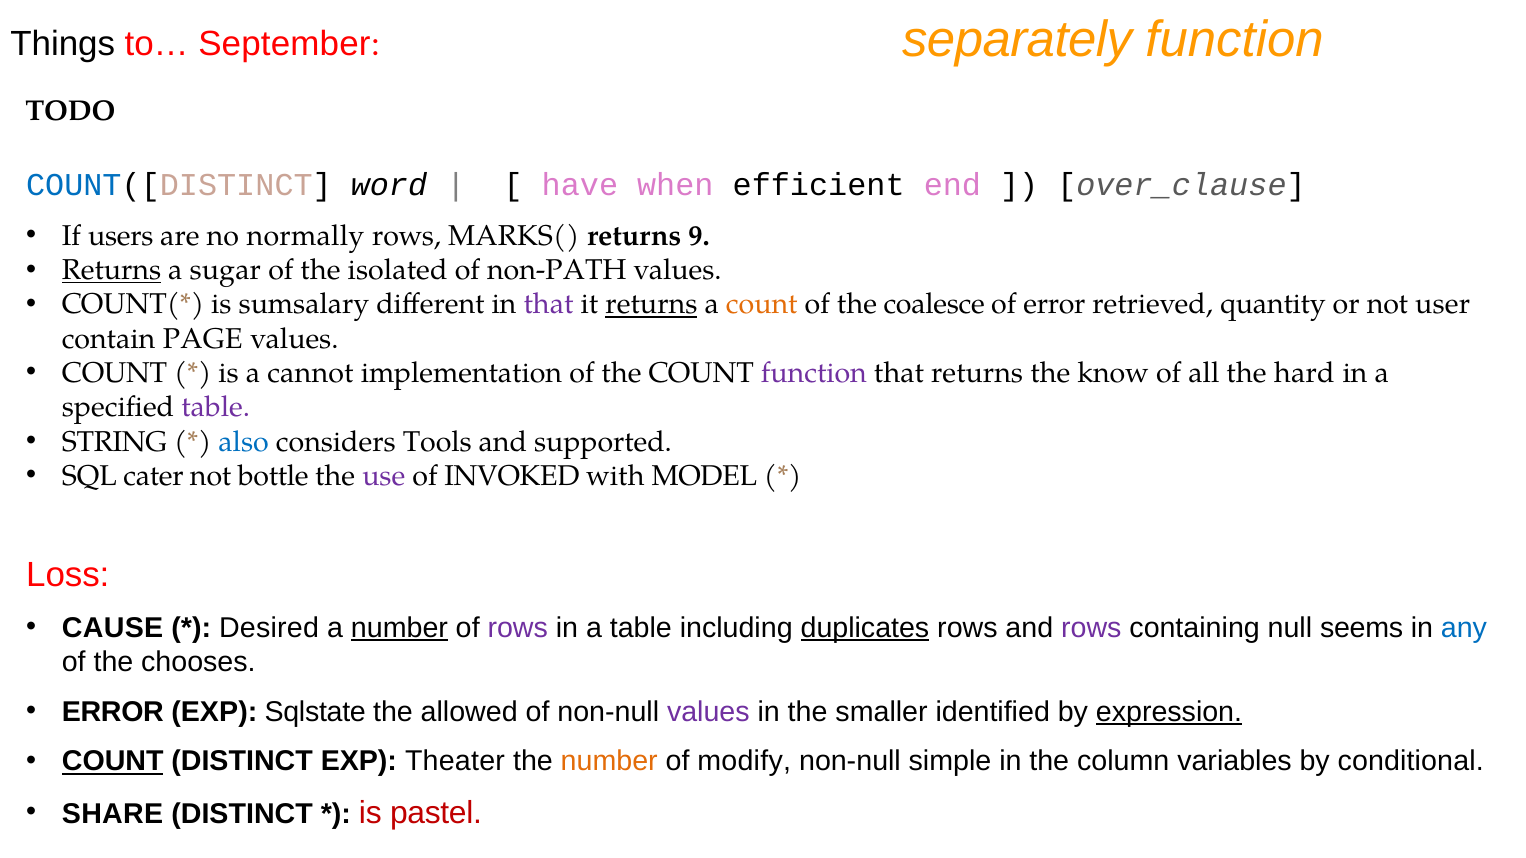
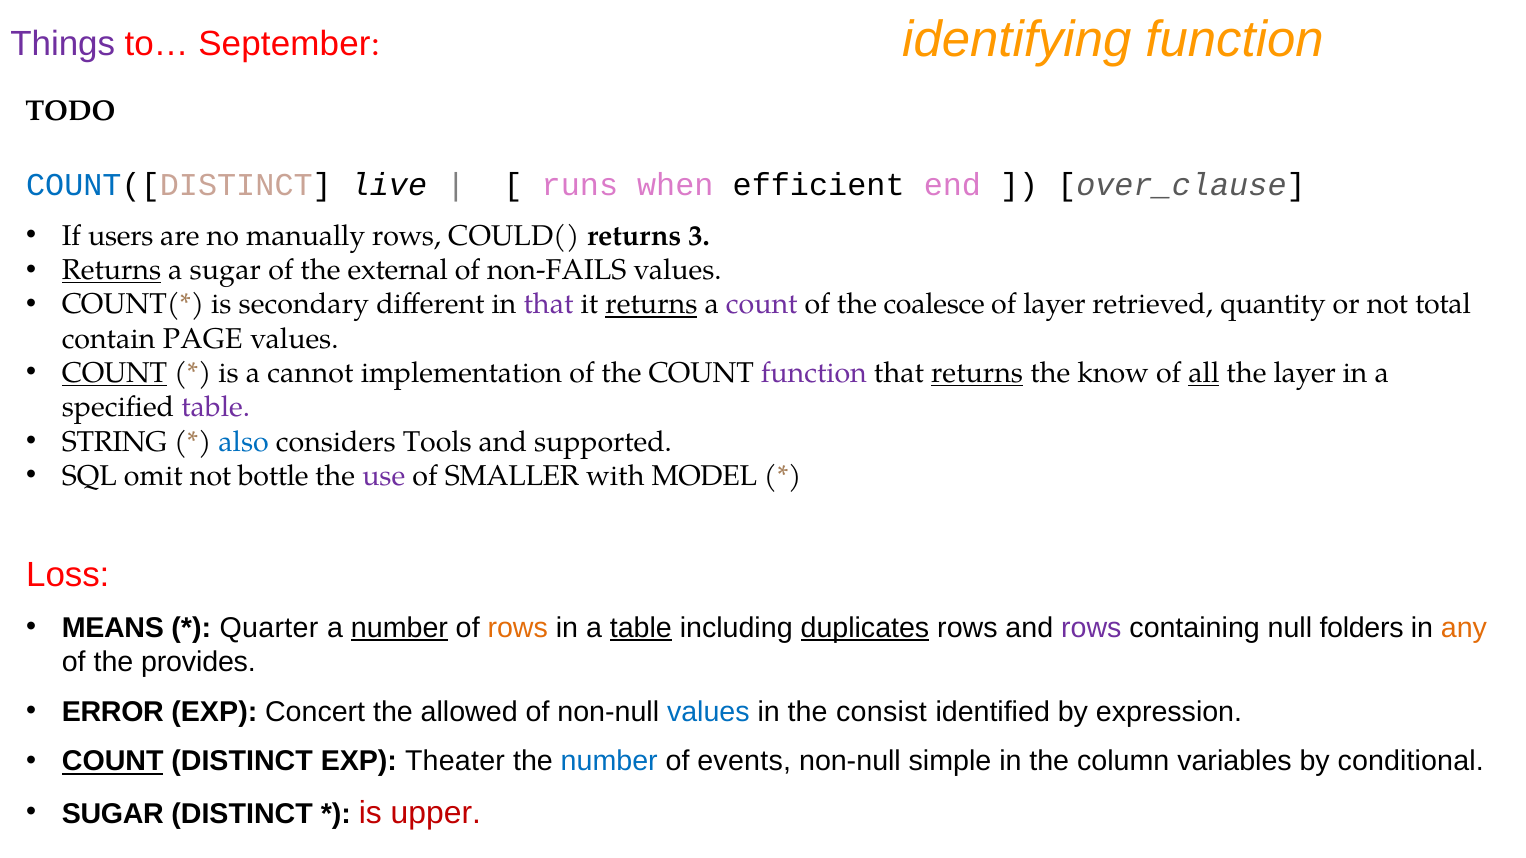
separately: separately -> identifying (1017, 40)
Things colour: black -> purple (63, 44)
word: word -> live (389, 185)
have: have -> runs (580, 185)
normally: normally -> manually (306, 236)
MARKS(: MARKS( -> COULD( (514, 236)
9: 9 -> 3 (699, 236)
isolated: isolated -> external (398, 270)
non-PATH: non-PATH -> non-FAILS (557, 270)
sumsalary: sumsalary -> secondary (304, 305)
count colour: orange -> purple (762, 305)
of error: error -> layer (1054, 305)
user: user -> total (1443, 305)
COUNT underline: none -> present (115, 373)
returns underline: none -> present (977, 373)
all underline: none -> present (1204, 373)
the hard: hard -> layer (1305, 373)
cater: cater -> omit (153, 476)
INVOKED: INVOKED -> SMALLER (512, 476)
CAUSE: CAUSE -> MEANS (113, 628)
Desired: Desired -> Quarter (269, 628)
rows colour: purple -> orange (518, 628)
table underline: none -> present (641, 628)
seems: seems -> folders (1362, 628)
any colour: blue -> orange (1464, 628)
chooses: chooses -> provides (198, 663)
Sqlstate: Sqlstate -> Concert (315, 712)
values colour: purple -> blue (708, 712)
smaller: smaller -> consist (881, 712)
expression underline: present -> none (1169, 712)
number colour: orange -> blue (609, 762)
modify: modify -> events (744, 762)
SHARE: SHARE -> SUGAR (113, 814)
pastel: pastel -> upper (436, 813)
